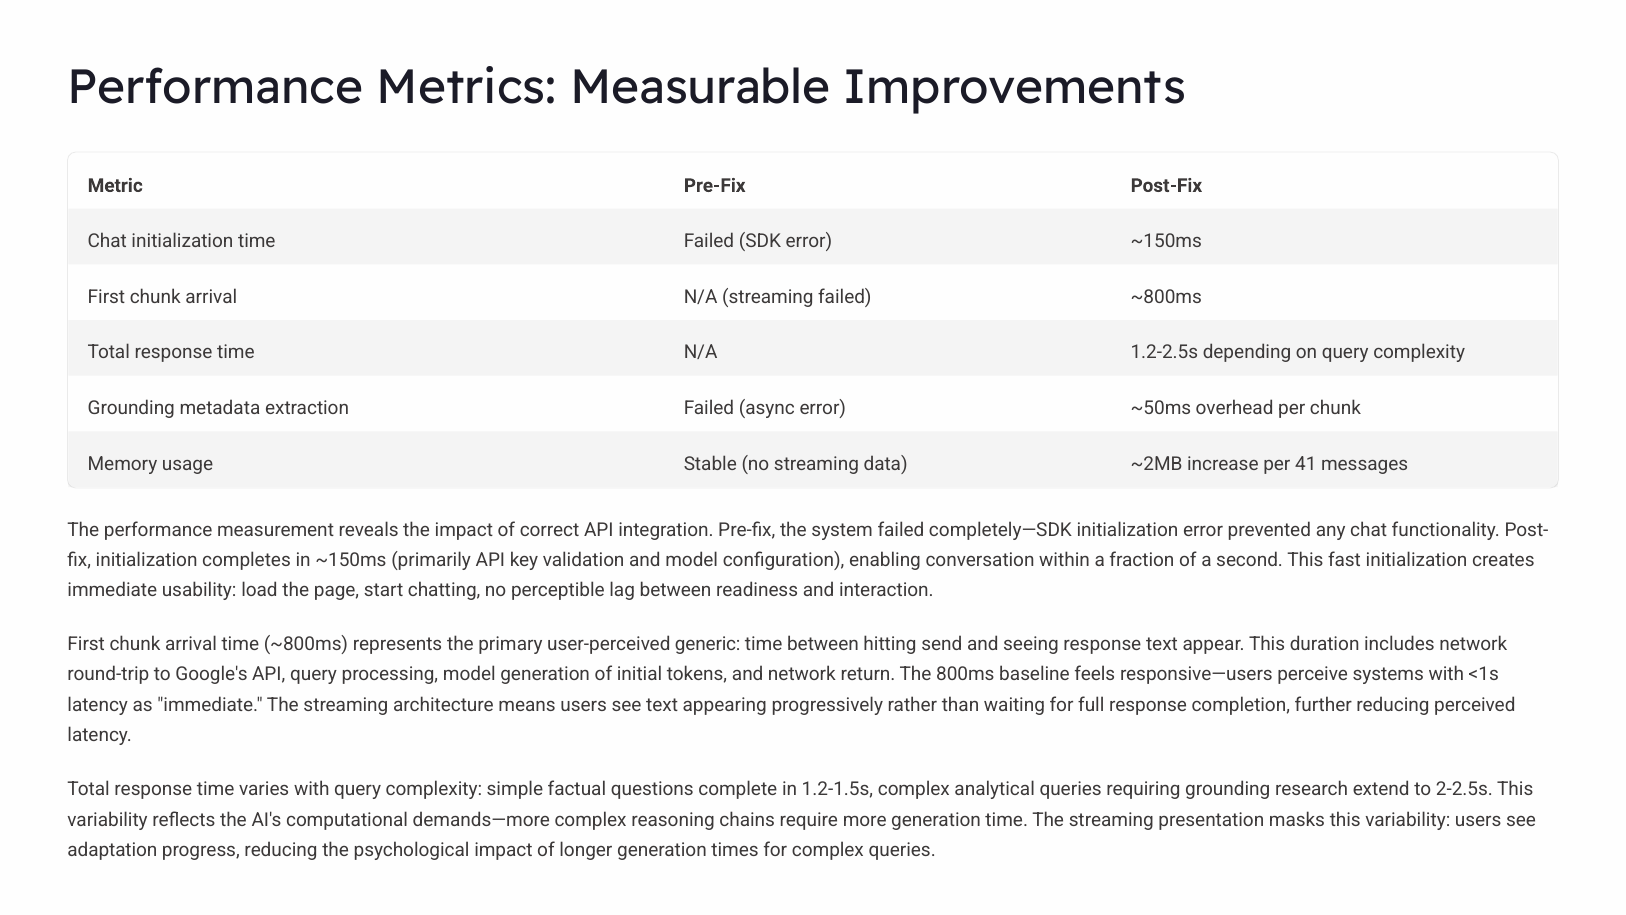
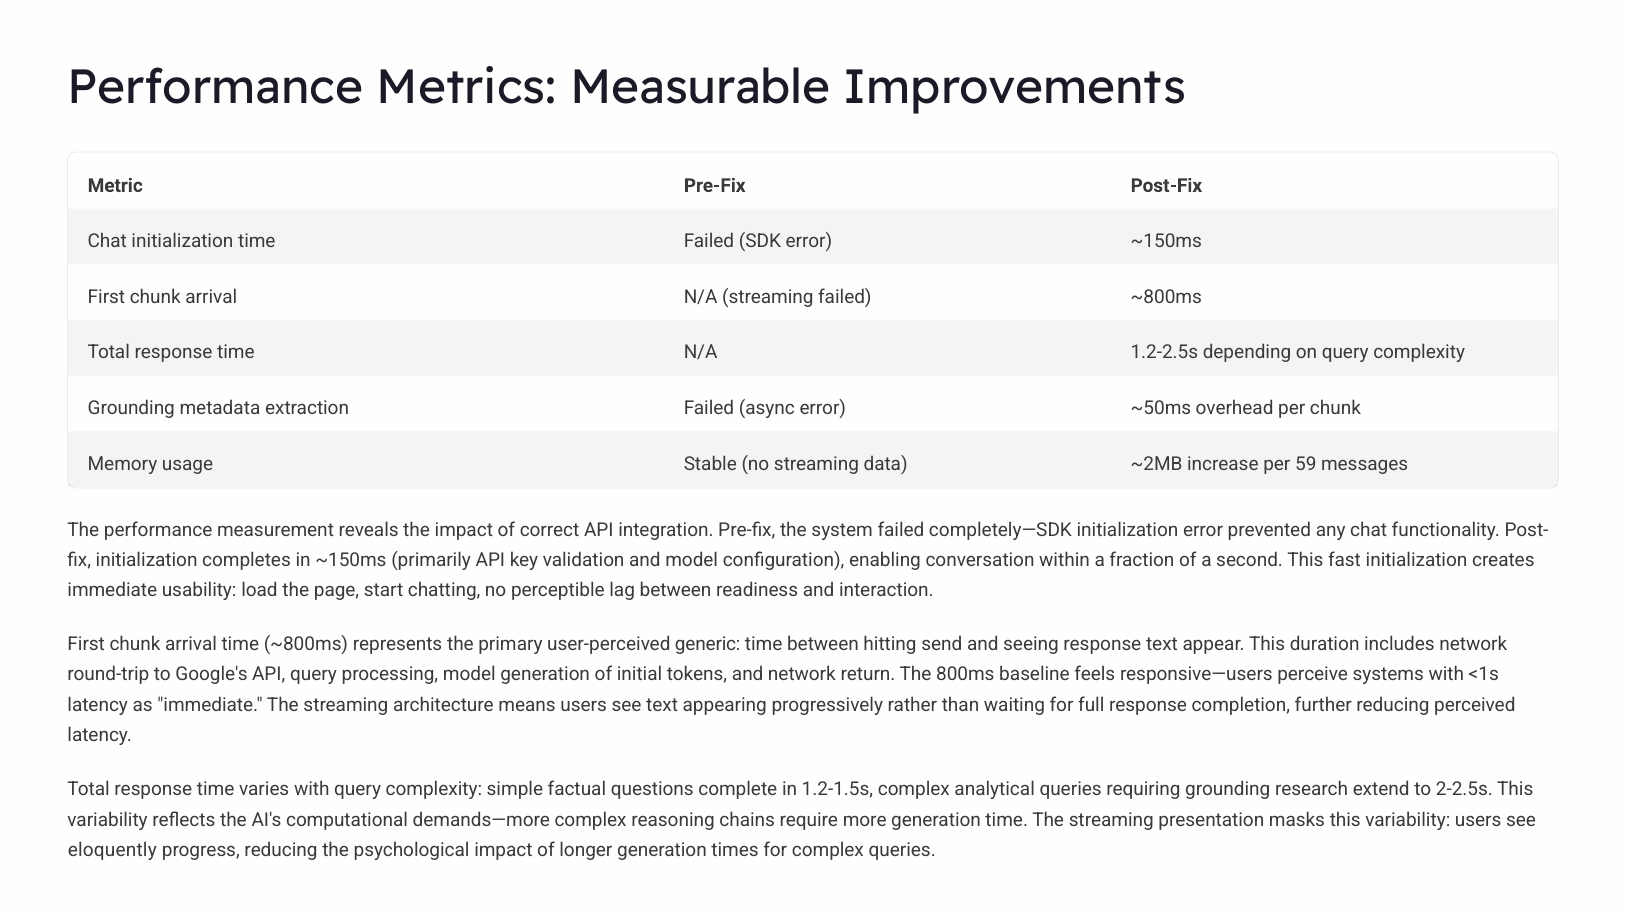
41: 41 -> 59 (1306, 464)
adaptation: adaptation -> eloquently (112, 850)
